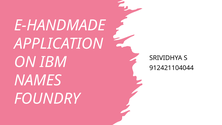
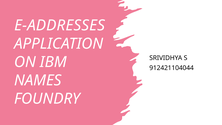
E-HANDMADE: E-HANDMADE -> E-ADDRESSES (60, 25)
